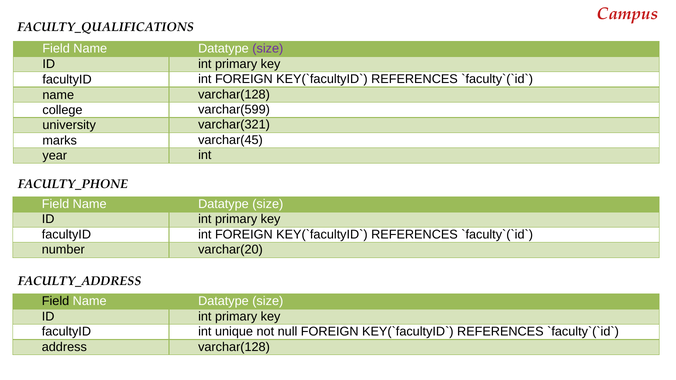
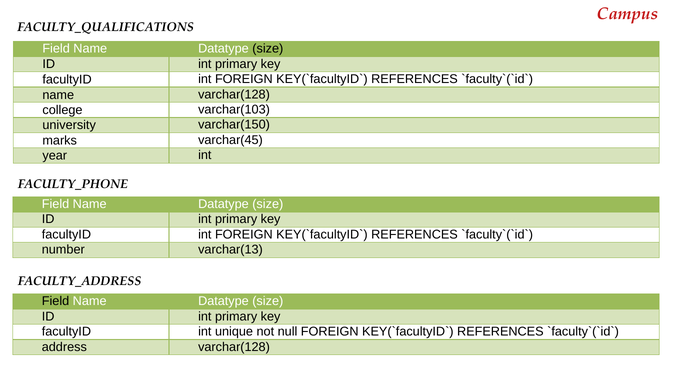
size colour: purple -> black (268, 49)
varchar(599: varchar(599 -> varchar(103 (234, 110)
varchar(321: varchar(321 -> varchar(150 (234, 125)
varchar(20: varchar(20 -> varchar(13 (230, 250)
